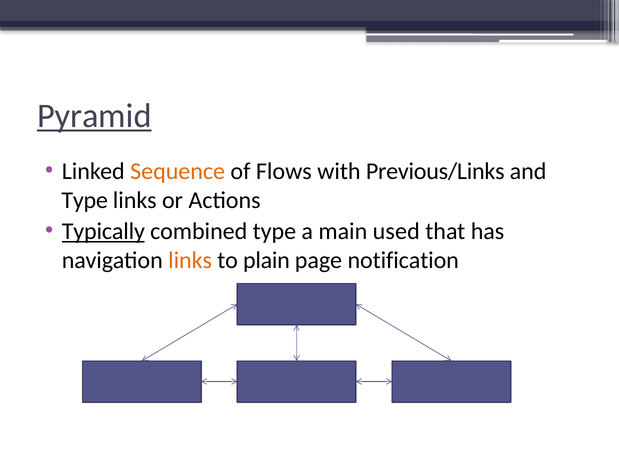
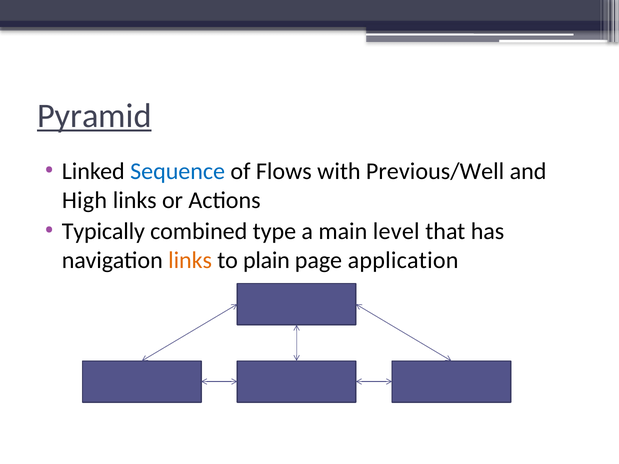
Sequence colour: orange -> blue (178, 171)
Previous/Links: Previous/Links -> Previous/Well (435, 171)
Type: Type -> High (84, 200)
Typically underline: present -> none (103, 232)
used: used -> level (396, 232)
notification: notification -> application (403, 260)
